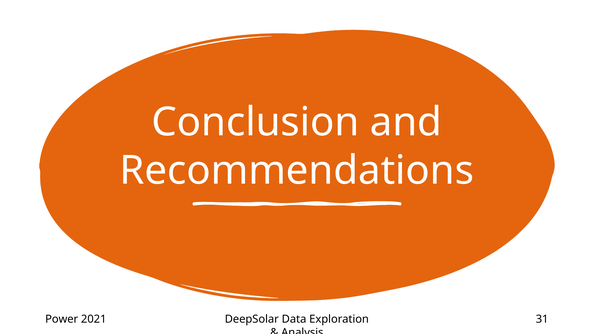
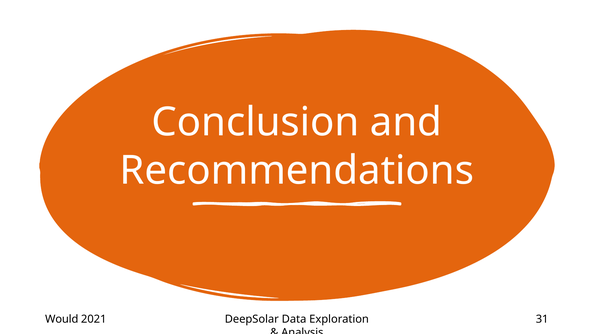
Power: Power -> Would (62, 319)
